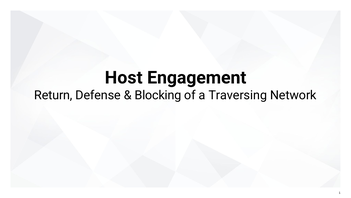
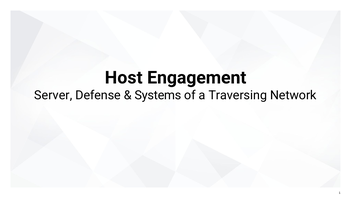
Return: Return -> Server (53, 95)
Blocking: Blocking -> Systems (158, 95)
